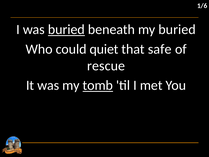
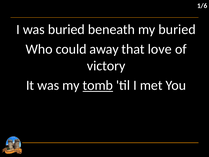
buried underline: present -> none (66, 30)
quiet: quiet -> away (104, 49)
safe: safe -> love (160, 49)
rescue: rescue -> victory (106, 66)
